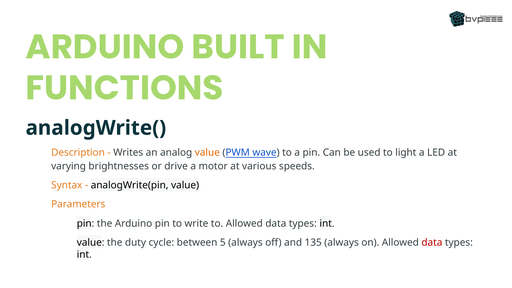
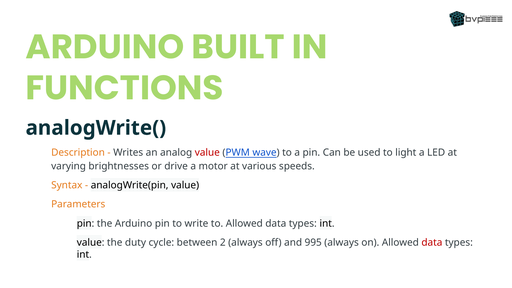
value colour: orange -> red (207, 153)
5: 5 -> 2 (223, 243)
135: 135 -> 995 (313, 243)
